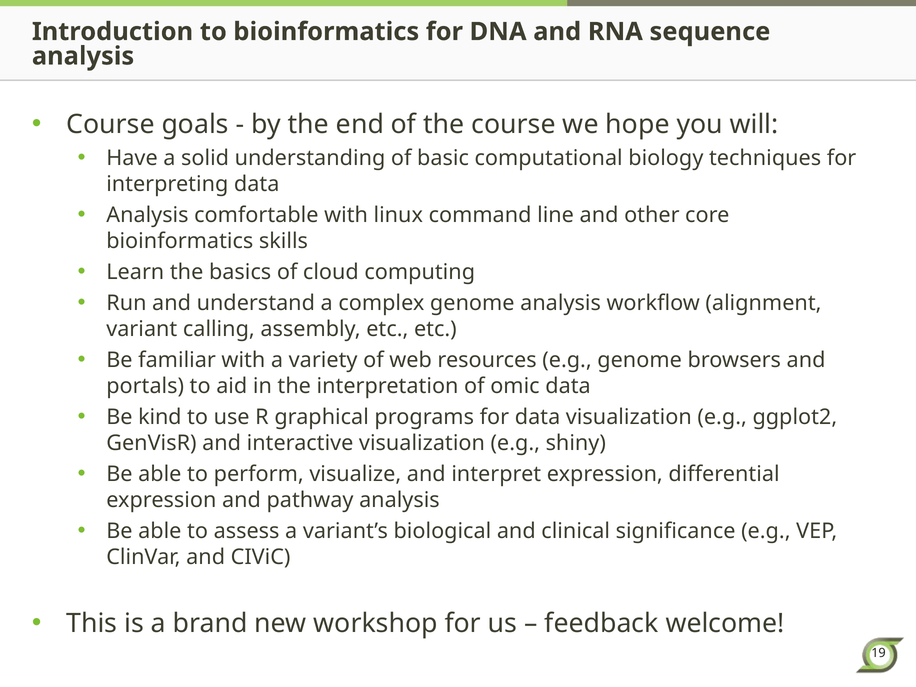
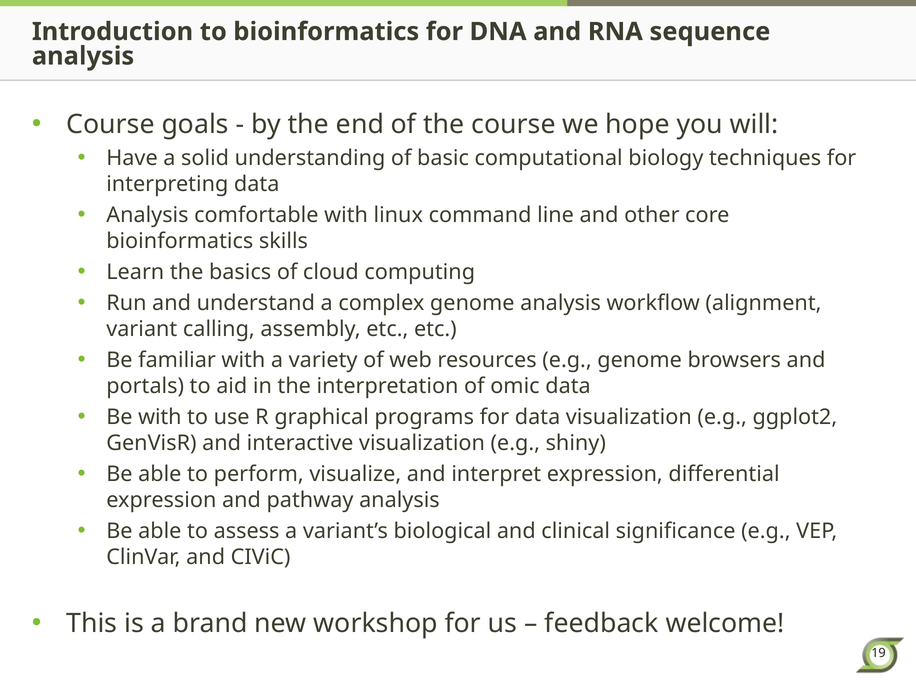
Be kind: kind -> with (160, 417)
